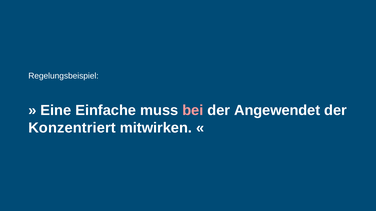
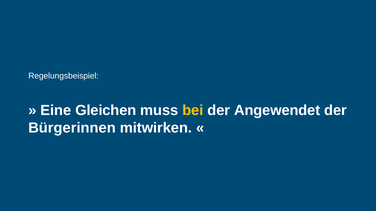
Einfache: Einfache -> Gleichen (106, 111)
bei colour: pink -> yellow (193, 111)
Konzentriert: Konzentriert -> Bürgerinnen (72, 128)
